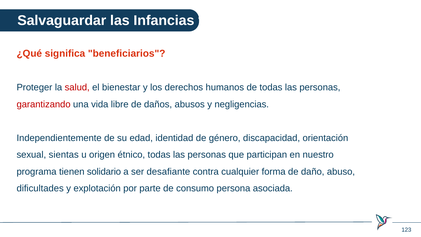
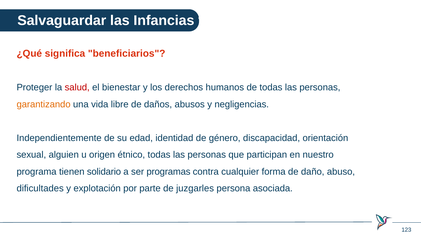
garantizando colour: red -> orange (44, 104)
sientas: sientas -> alguien (64, 155)
desafiante: desafiante -> programas (168, 172)
consumo: consumo -> juzgarles (195, 188)
